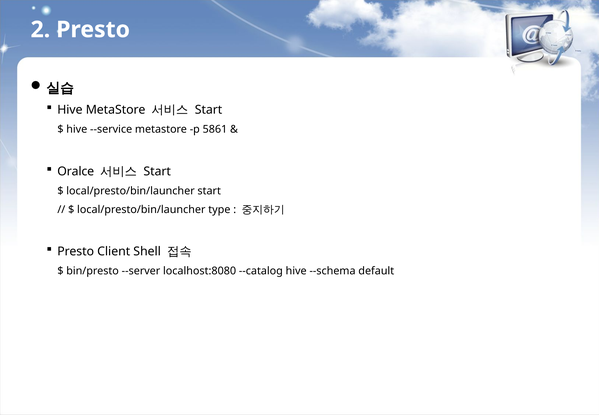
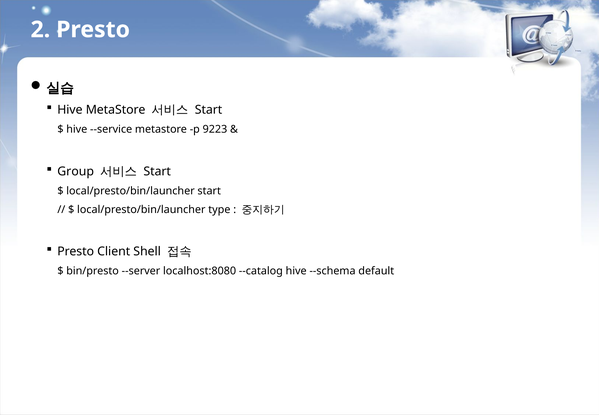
5861: 5861 -> 9223 (215, 129)
Oralce: Oralce -> Group (76, 171)
